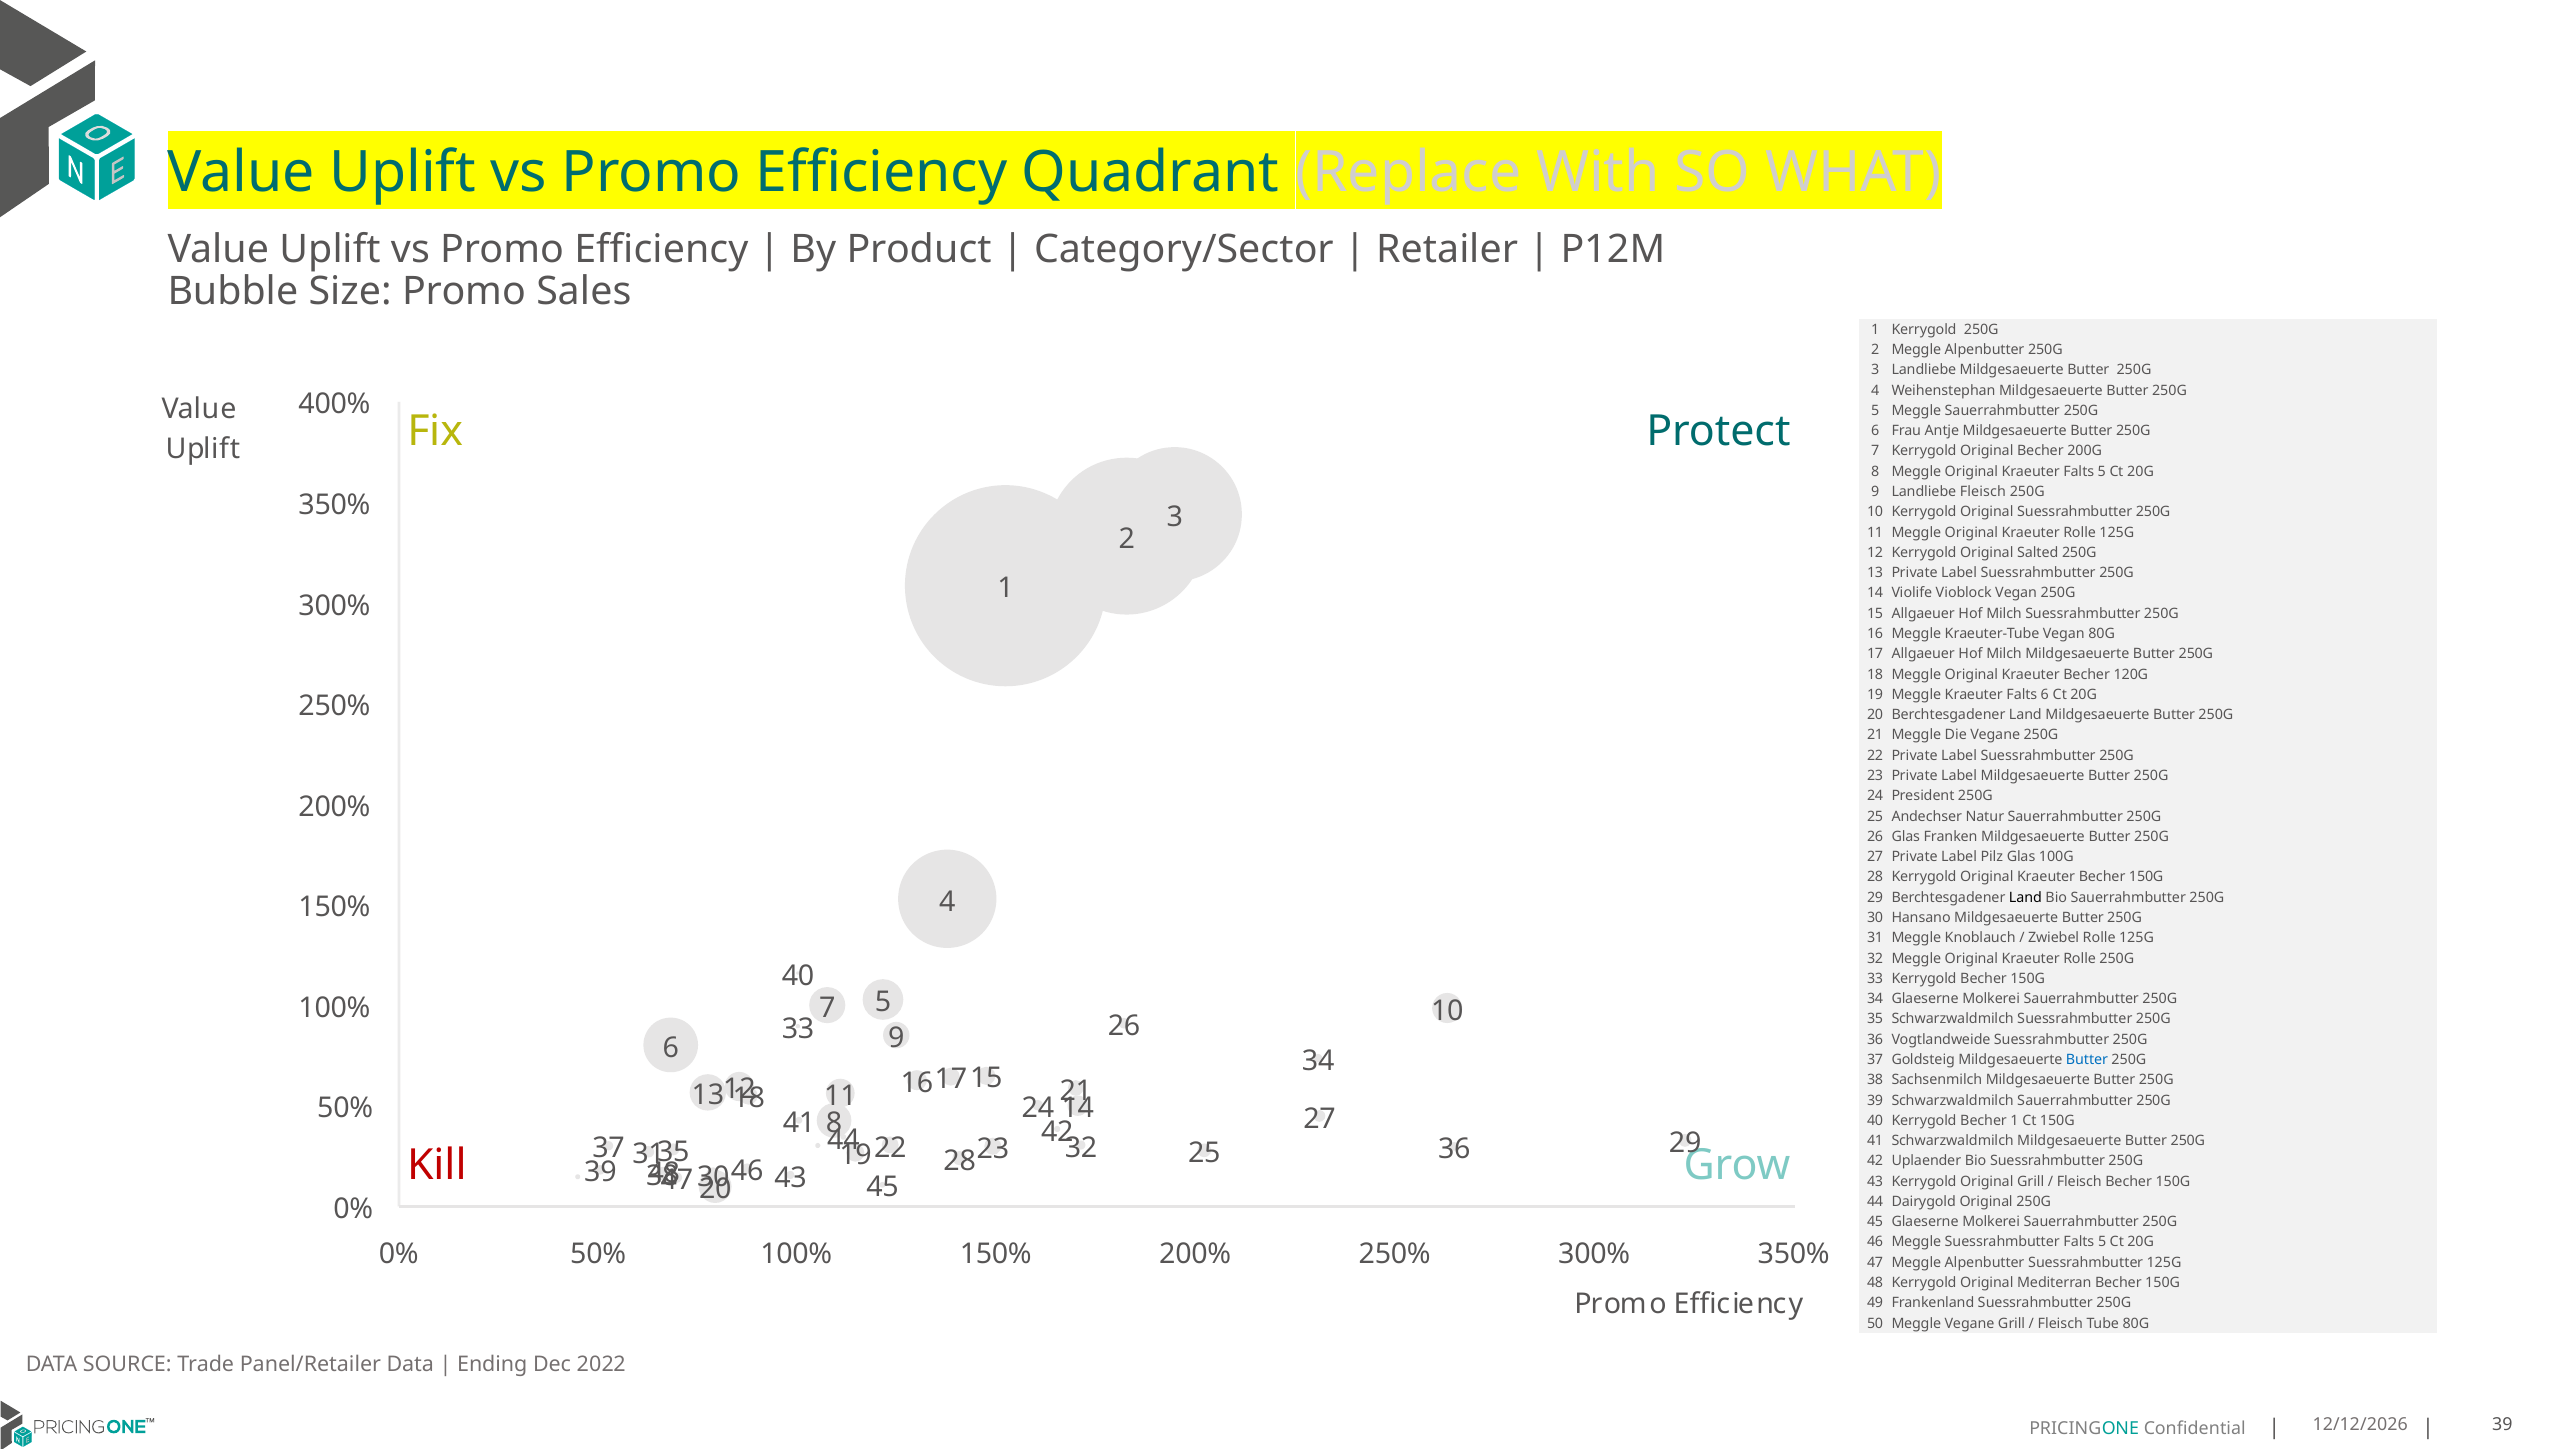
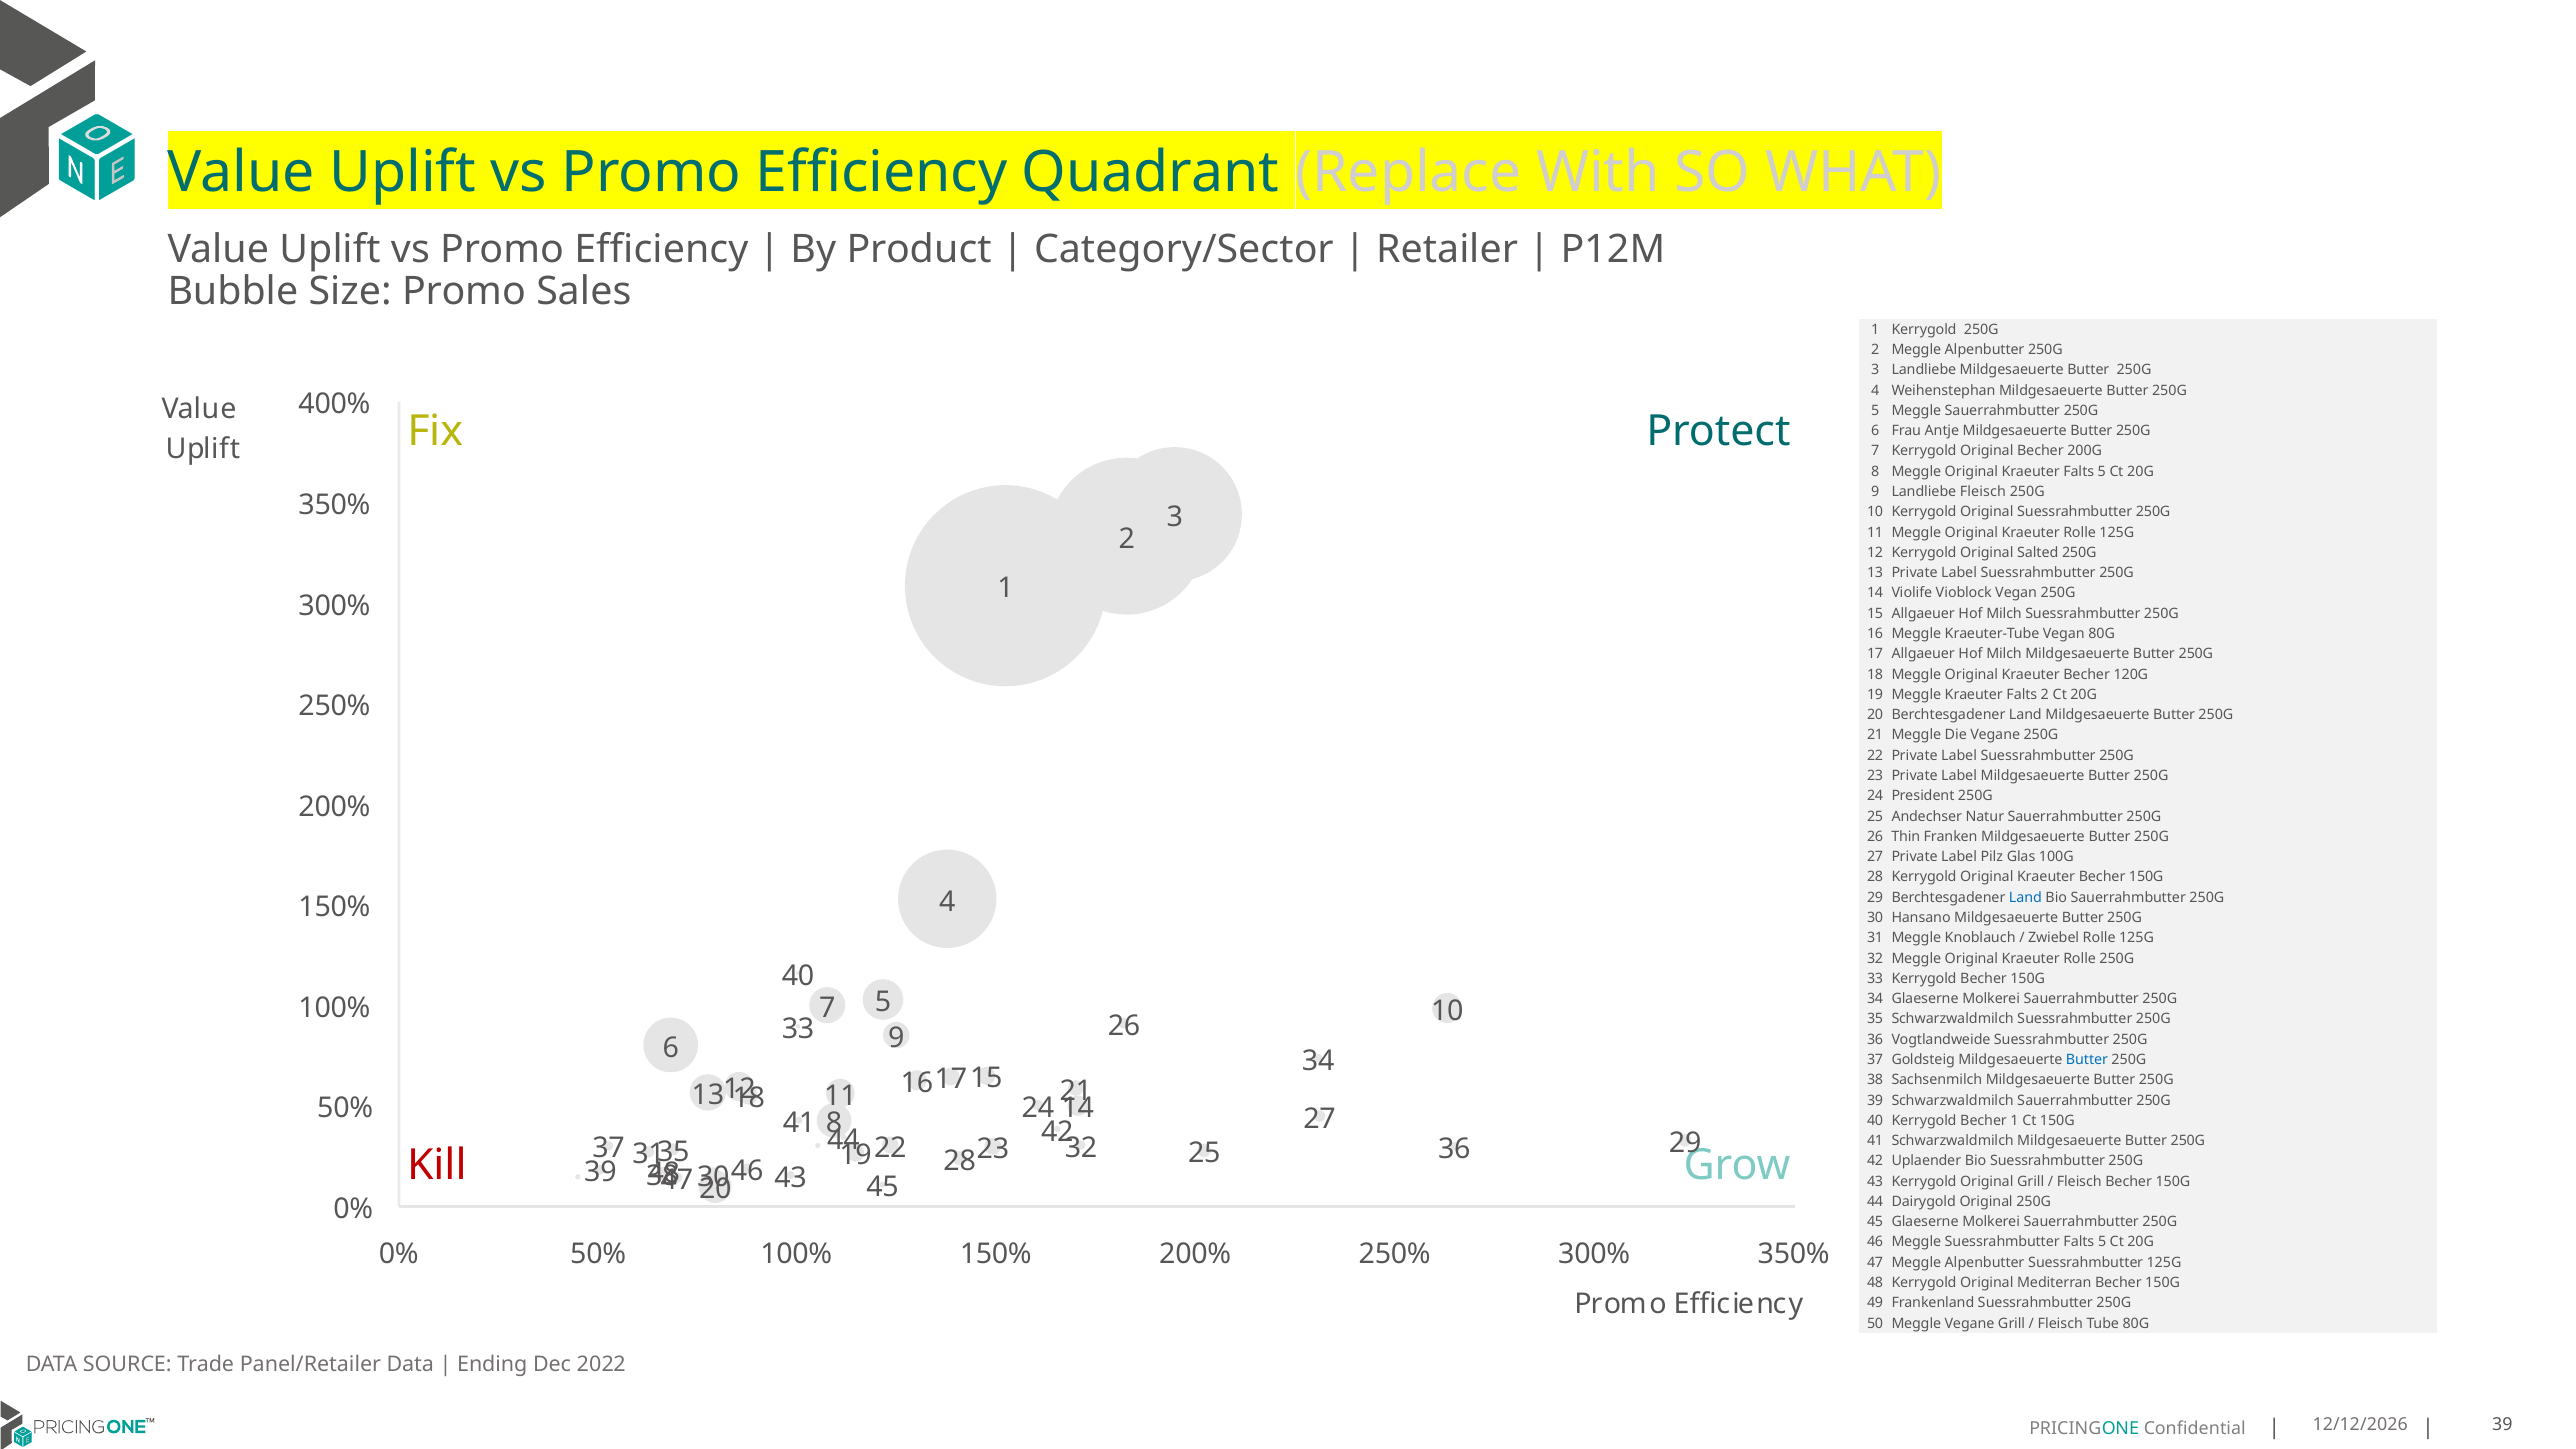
Falts 6: 6 -> 2 (2045, 695)
26 Glas: Glas -> Thin (1906, 837)
Land colour: black -> blue (2025, 897)
